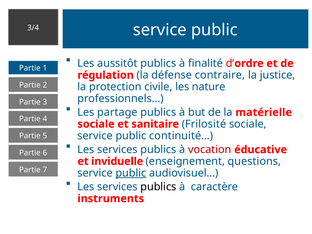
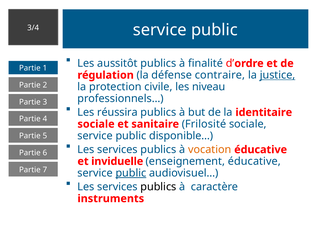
justice underline: none -> present (278, 75)
nature: nature -> niveau (209, 87)
partage: partage -> réussira (117, 112)
matérielle: matérielle -> identitaire (264, 112)
continuité…: continuité… -> disponible… (181, 136)
vocation colour: red -> orange (210, 150)
enseignement questions: questions -> éducative (254, 161)
